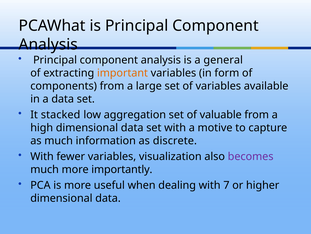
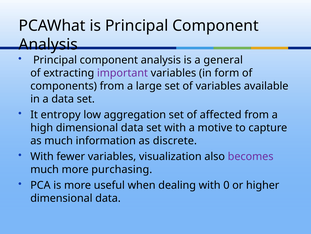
important colour: orange -> purple (122, 73)
stacked: stacked -> entropy (61, 114)
valuable: valuable -> affected (221, 114)
importantly: importantly -> purchasing (122, 169)
7: 7 -> 0 (226, 185)
